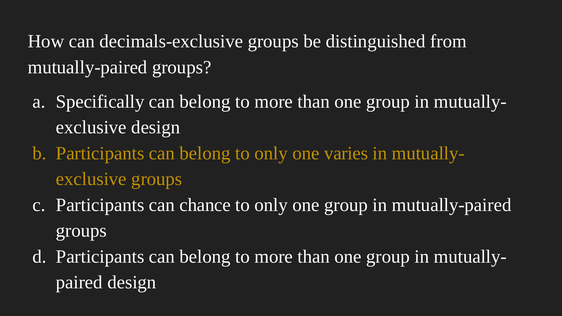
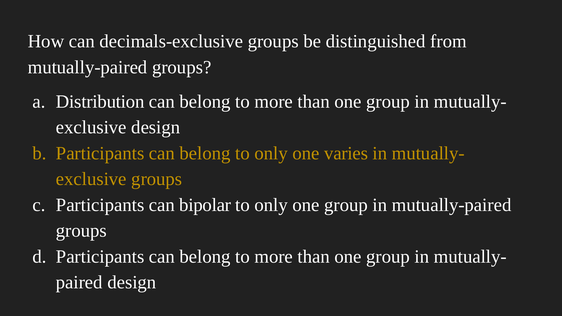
Specifically: Specifically -> Distribution (100, 102)
chance: chance -> bipolar (205, 205)
